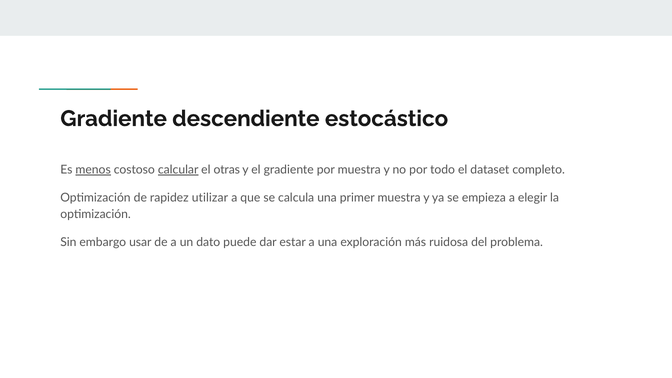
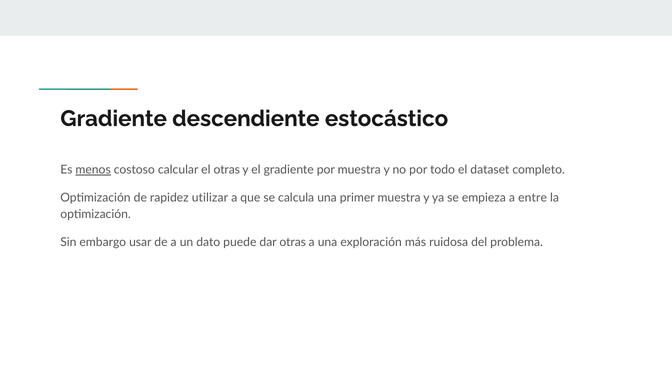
calcular underline: present -> none (178, 170)
elegir: elegir -> entre (533, 198)
dar estar: estar -> otras (293, 242)
